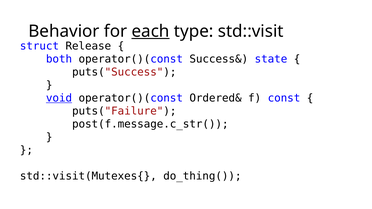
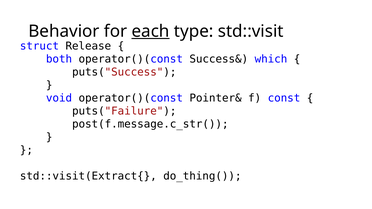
state: state -> which (271, 59)
void underline: present -> none (59, 98)
Ordered&: Ordered& -> Pointer& (216, 98)
std::visit(Mutexes{: std::visit(Mutexes{ -> std::visit(Extract{ (88, 176)
